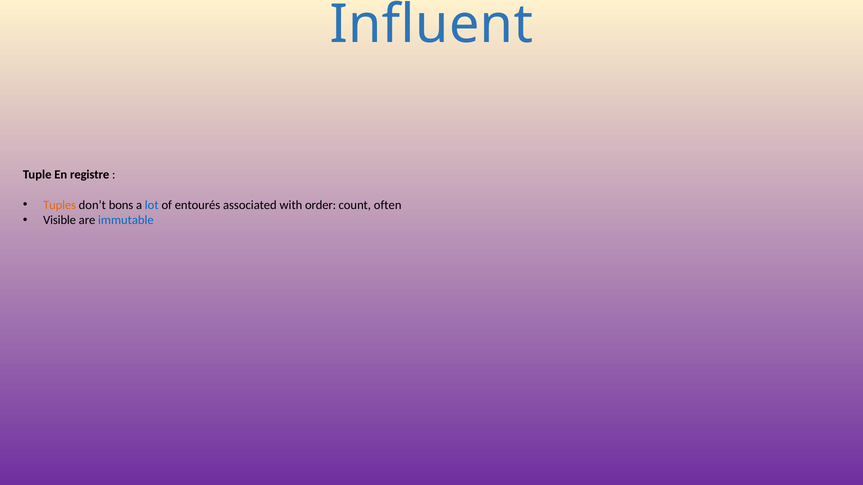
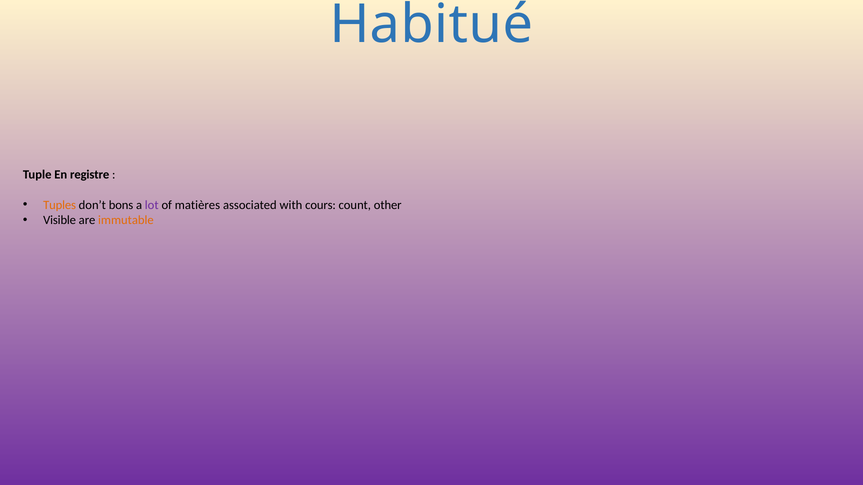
Influent: Influent -> Habitué (431, 25)
lot colour: blue -> purple (152, 205)
entourés: entourés -> matières (197, 205)
order: order -> cours (321, 205)
often: often -> other (388, 205)
immutable colour: blue -> orange (126, 220)
